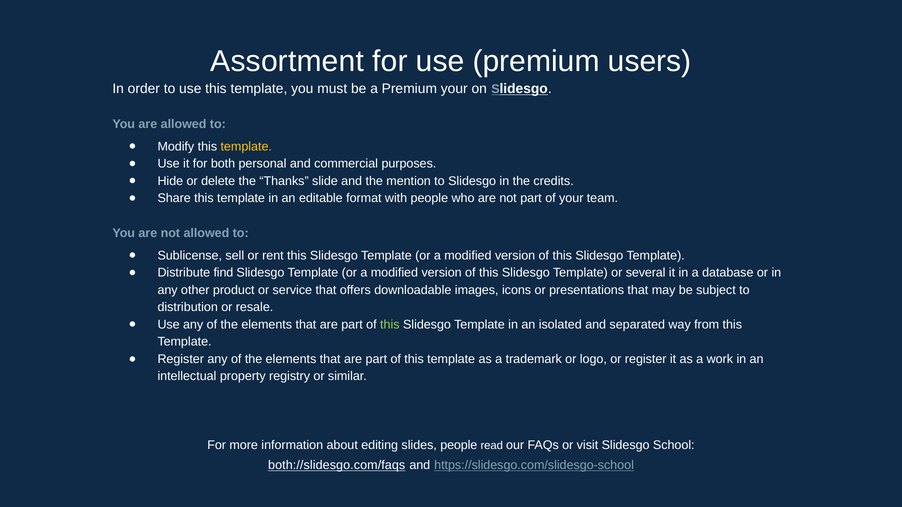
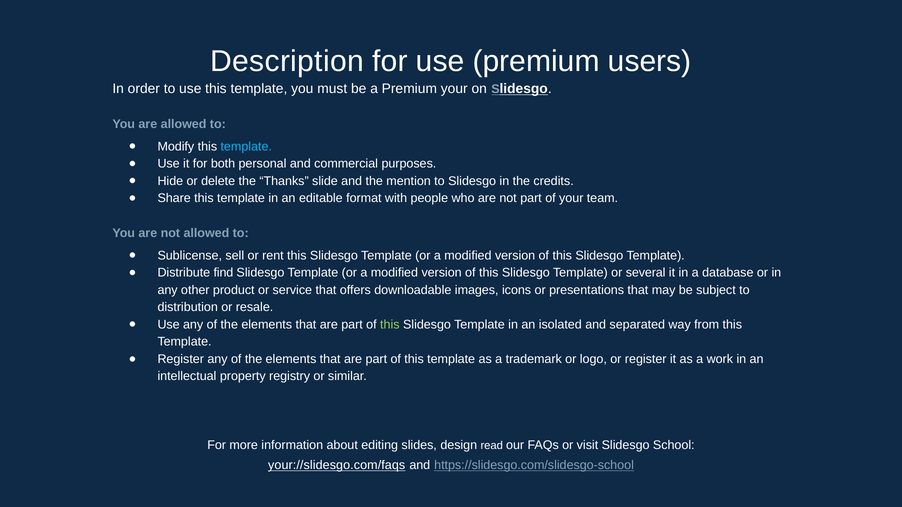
Assortment: Assortment -> Description (287, 61)
template colour: yellow -> light blue (246, 147)
slides people: people -> design (459, 445)
both://slidesgo.com/faqs: both://slidesgo.com/faqs -> your://slidesgo.com/faqs (337, 465)
